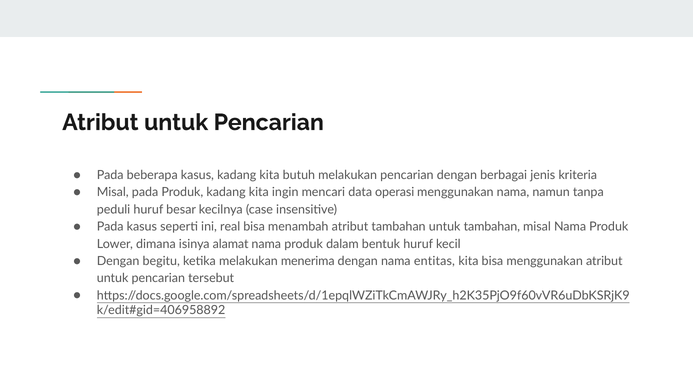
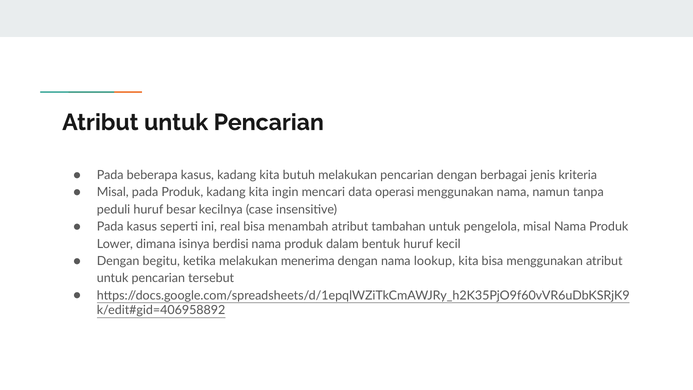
untuk tambahan: tambahan -> pengelola (492, 227)
alamat: alamat -> berdisi (231, 244)
entitas: entitas -> lookup (434, 261)
